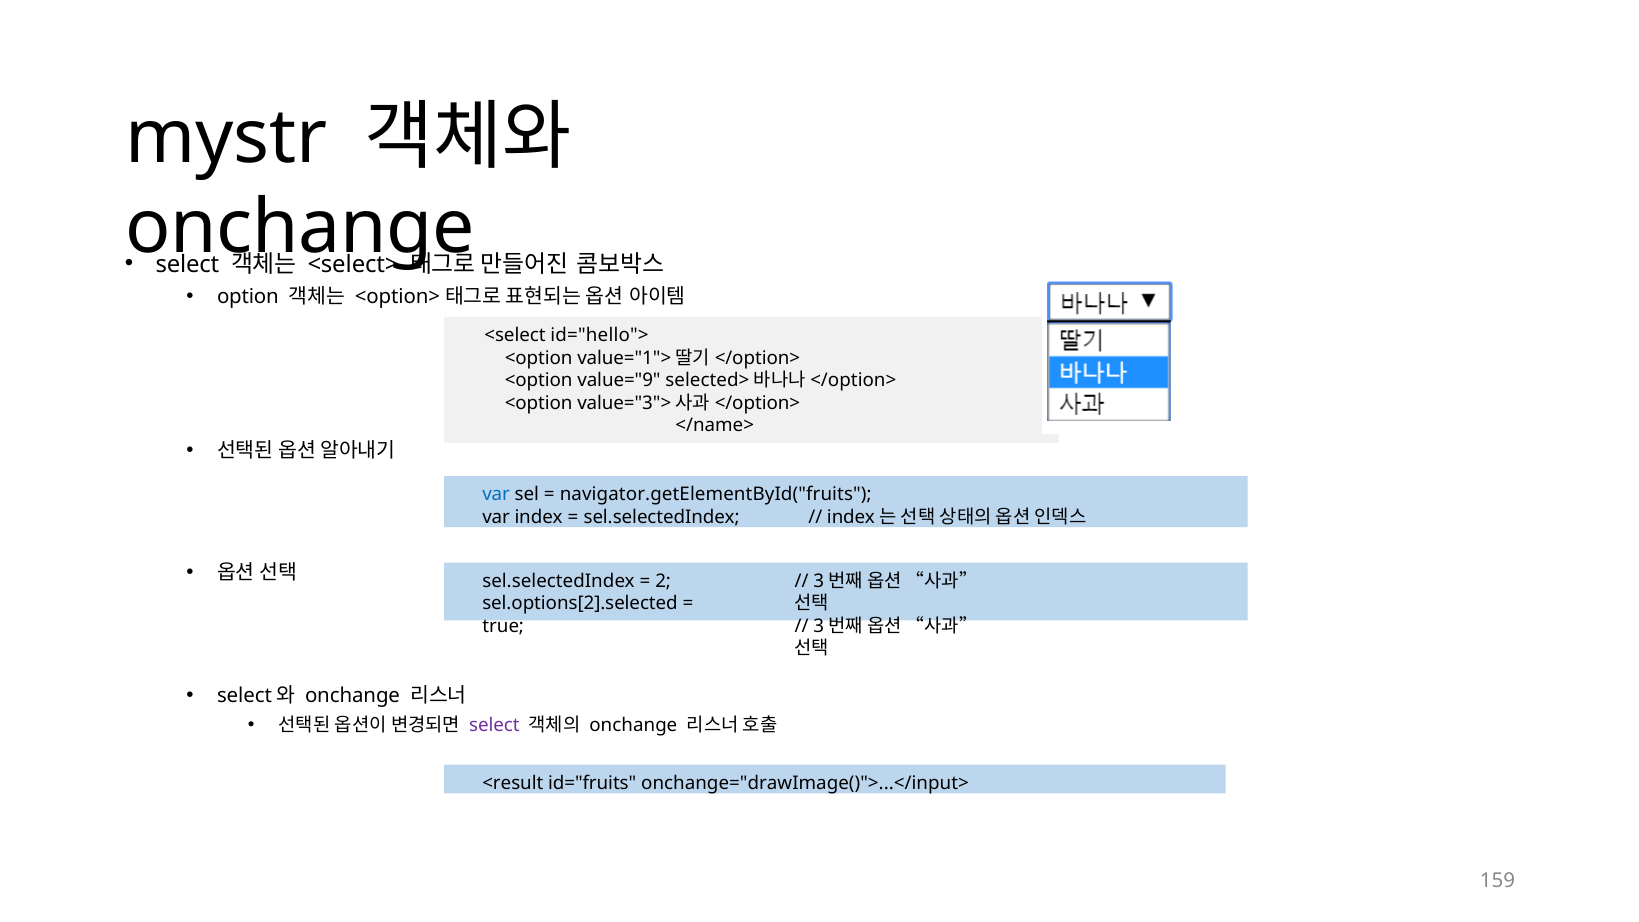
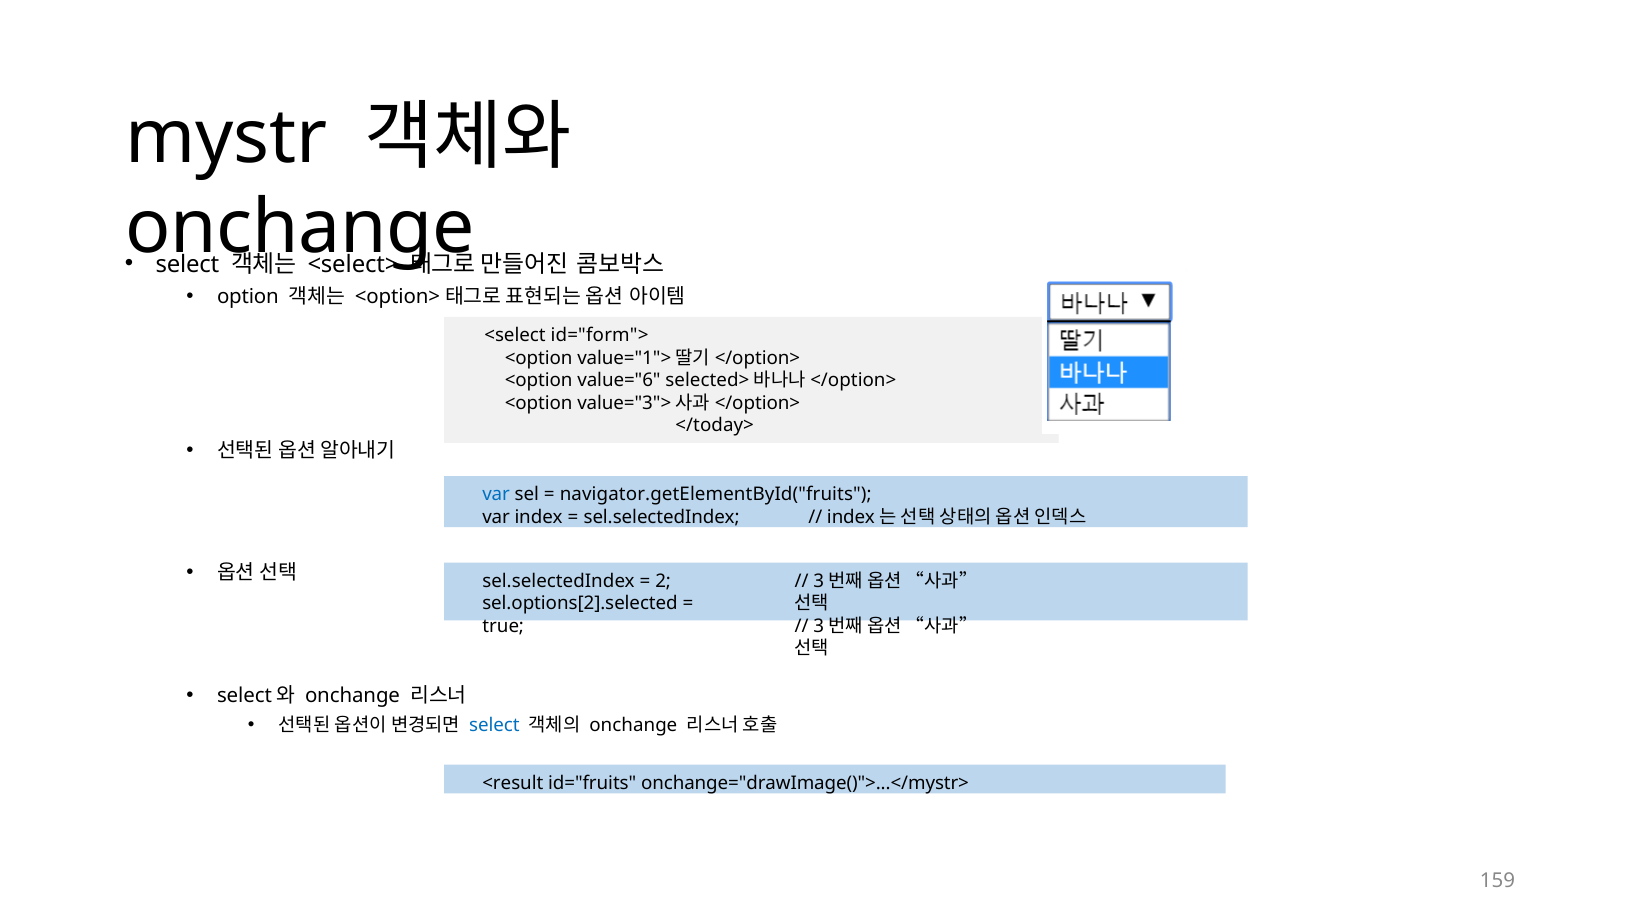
id="hello">: id="hello"> -> id="form"> (600, 335)
value="9: value="9 -> value="6 (619, 381)
</name>: </name> -> </today> (715, 426)
select colour: purple -> blue (494, 725)
onchange="drawImage()">...</input>: onchange="drawImage()">...</input> -> onchange="drawImage()">...</mystr> (805, 783)
